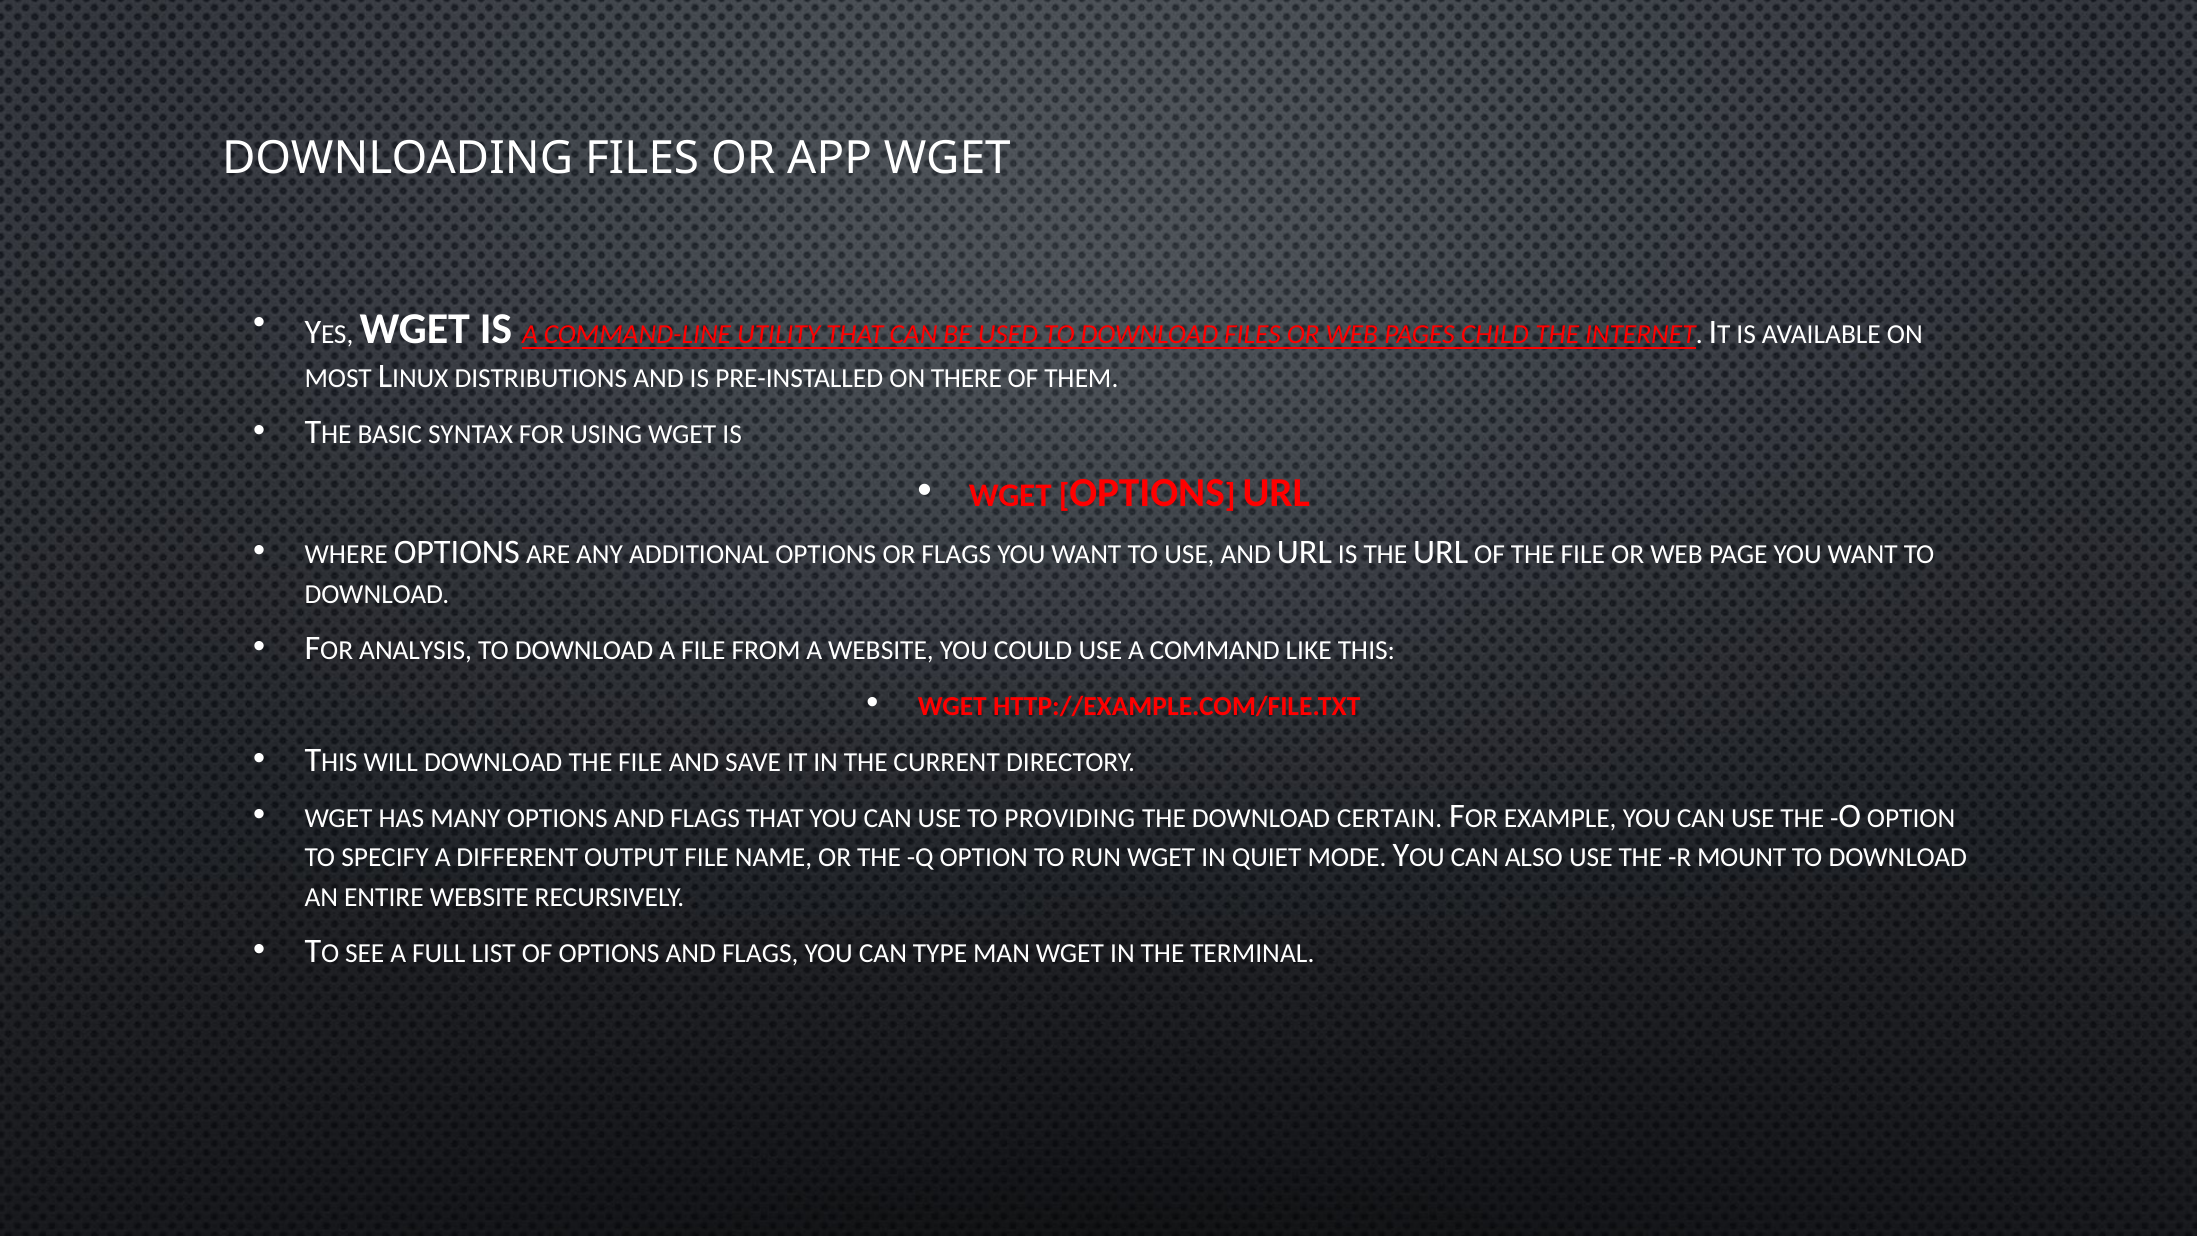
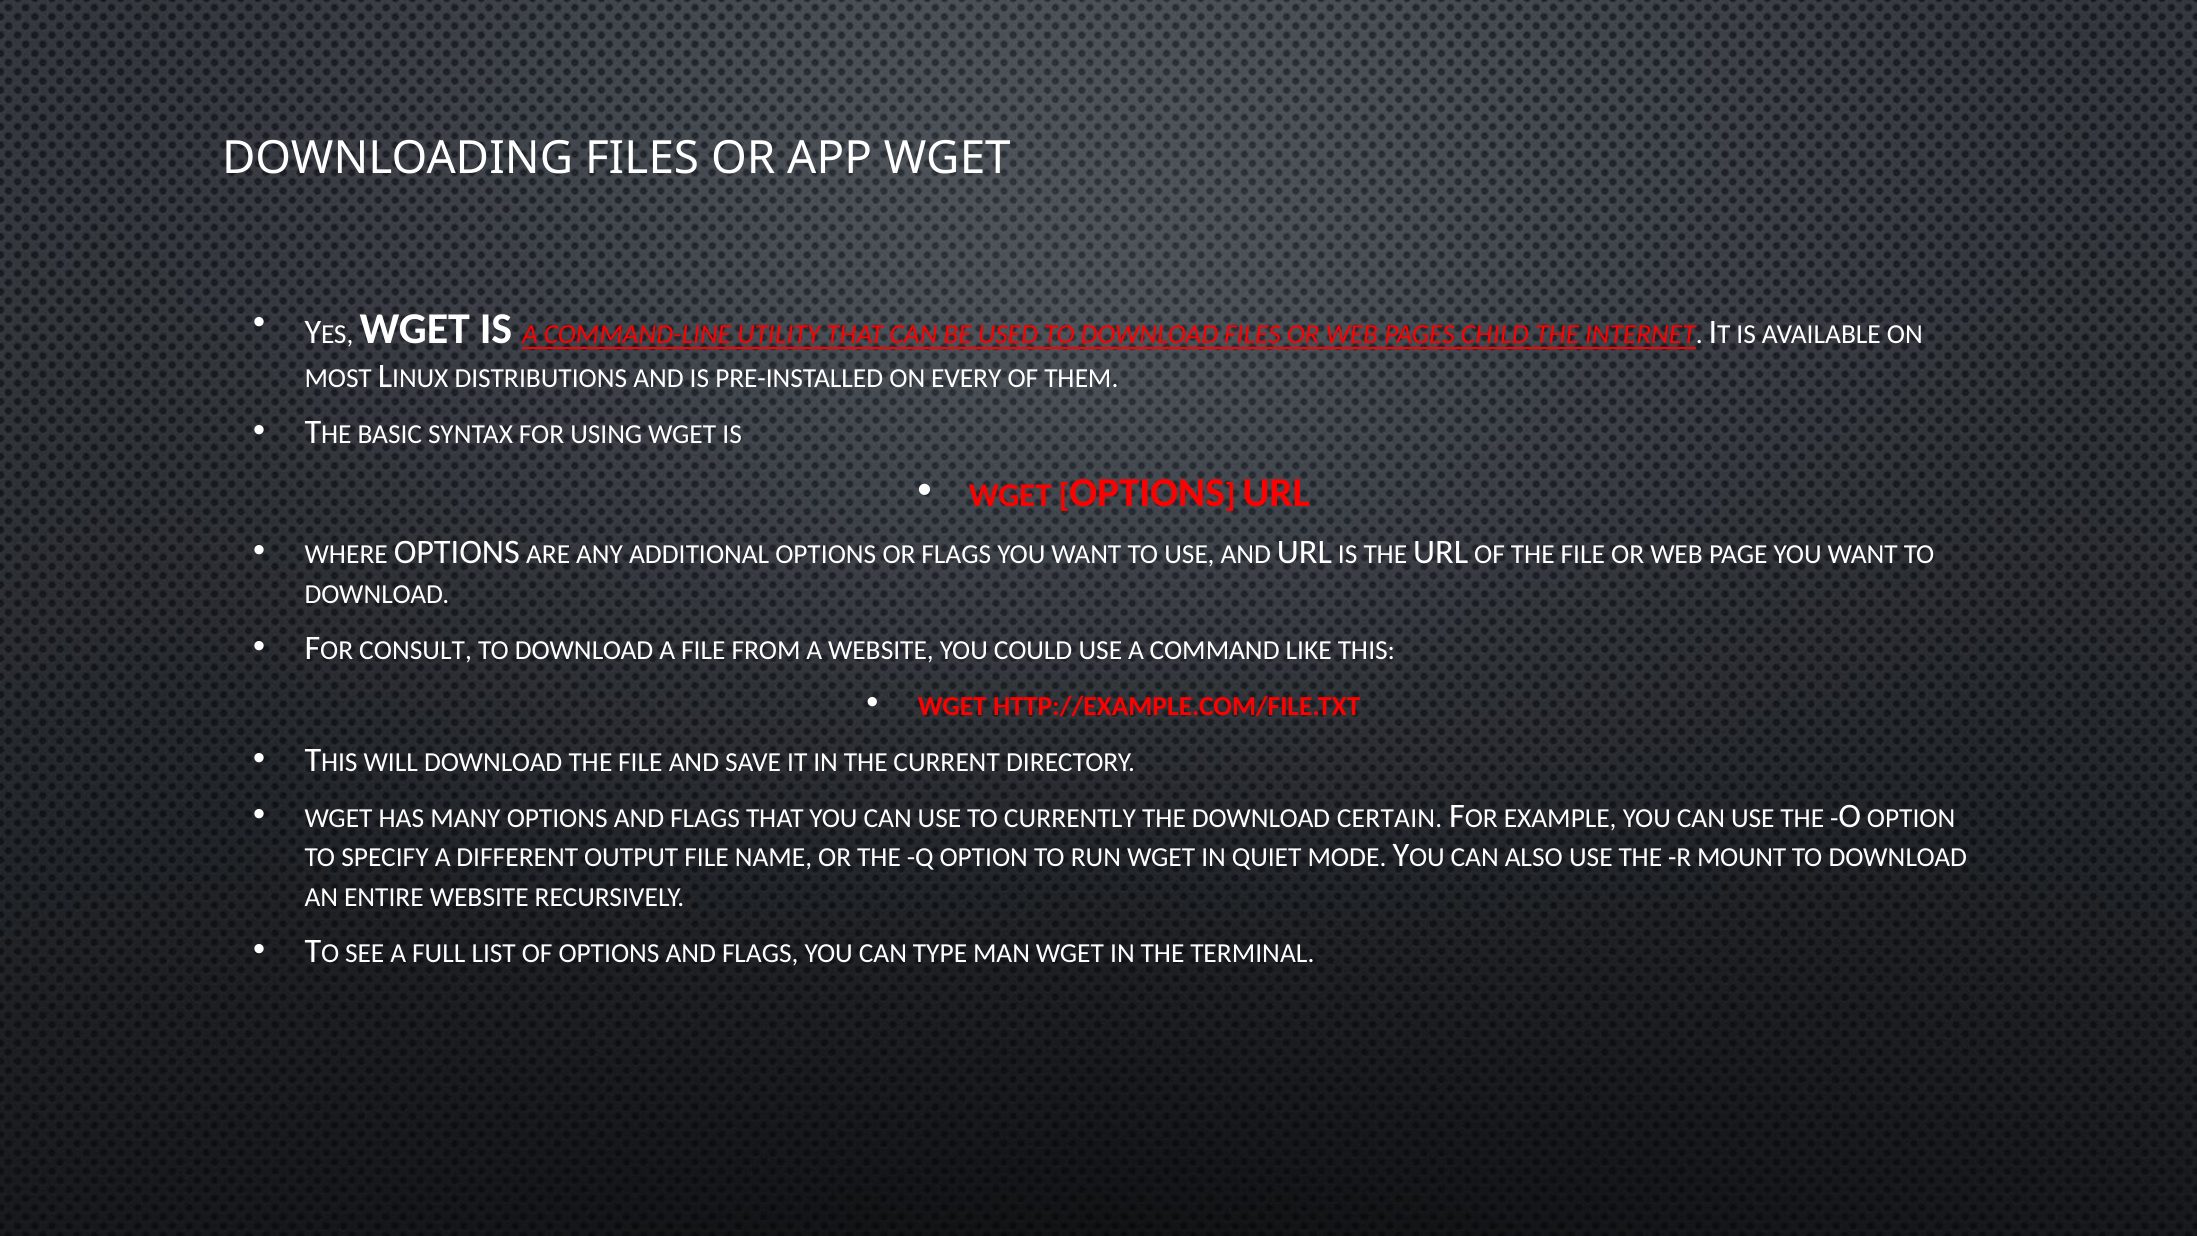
THERE: THERE -> EVERY (966, 378)
ANALYSIS: ANALYSIS -> CONSULT (416, 650)
PROVIDING: PROVIDING -> CURRENTLY (1070, 818)
